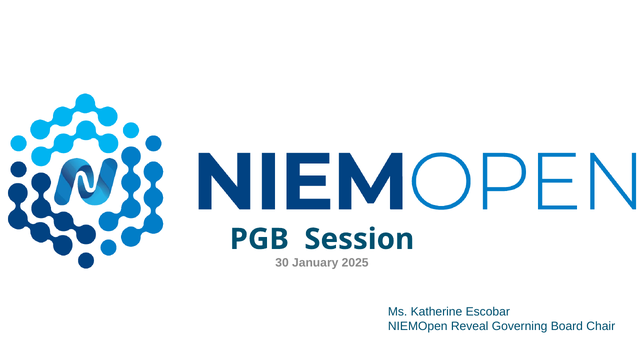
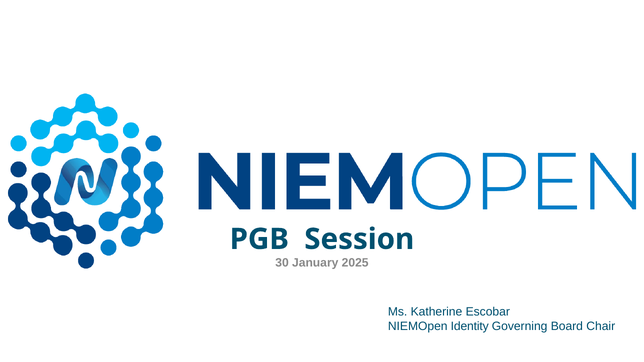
Reveal: Reveal -> Identity (470, 327)
